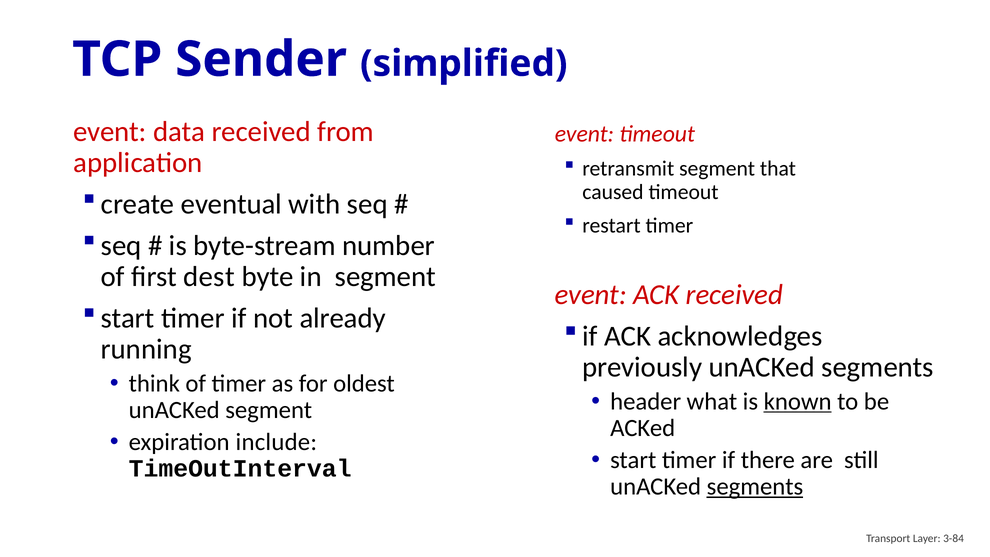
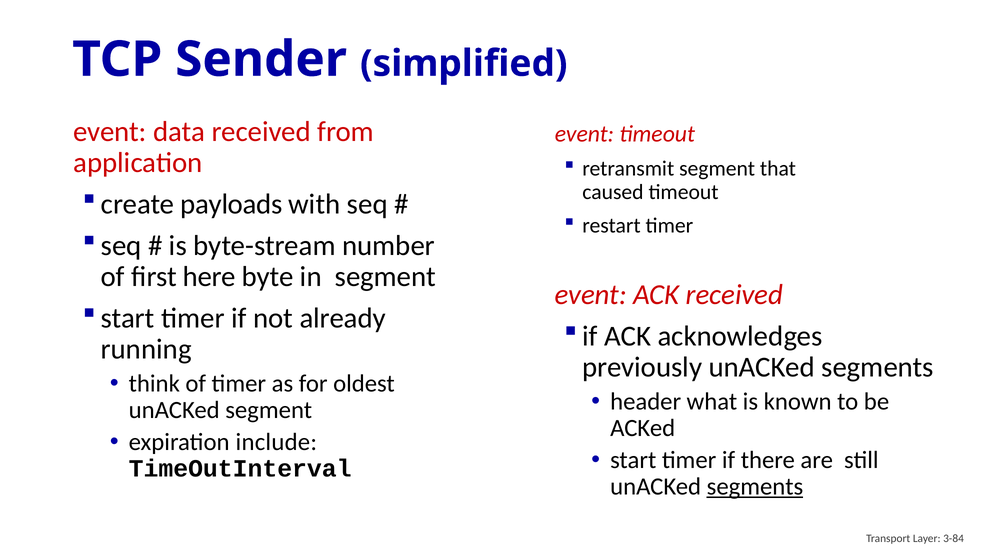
eventual: eventual -> payloads (232, 204)
dest: dest -> here (209, 277)
known underline: present -> none (798, 401)
